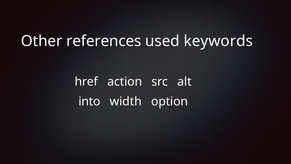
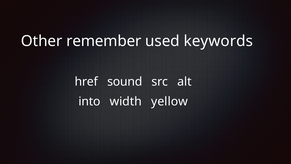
references: references -> remember (104, 41)
action: action -> sound (125, 81)
option: option -> yellow (170, 101)
